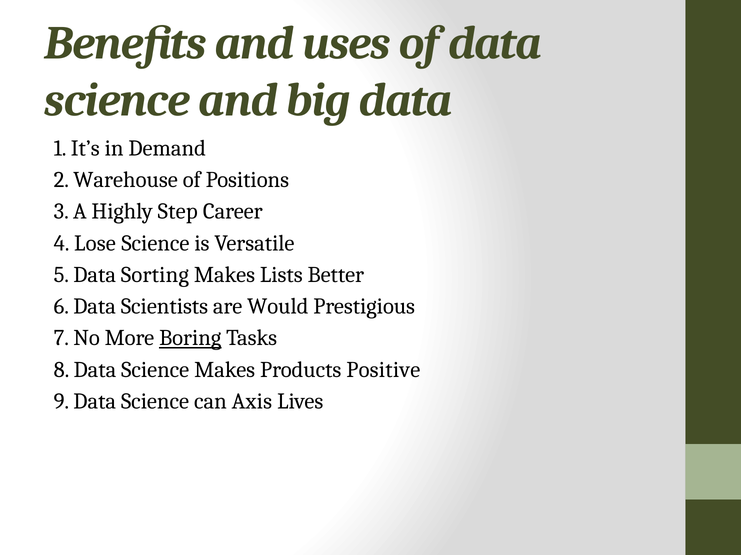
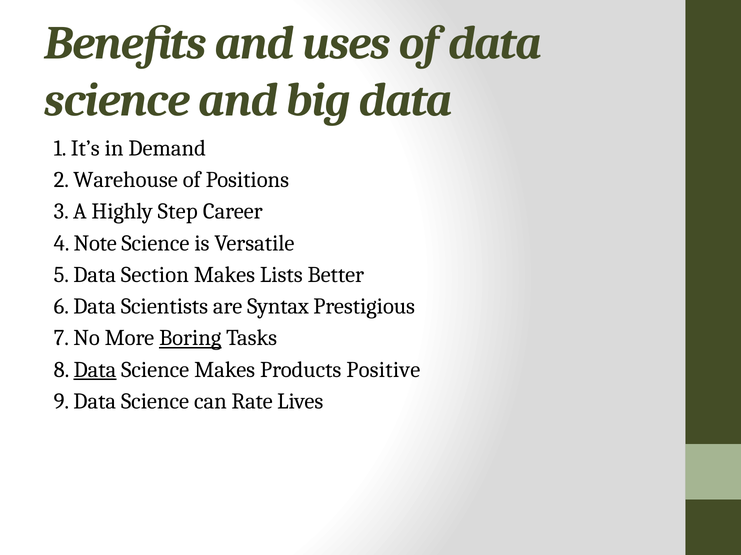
Lose: Lose -> Note (95, 243)
Sorting: Sorting -> Section (155, 275)
Would: Would -> Syntax (278, 307)
Data underline: none -> present (95, 370)
Axis: Axis -> Rate (252, 402)
